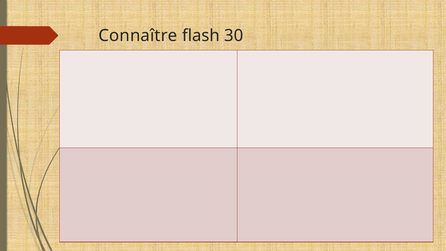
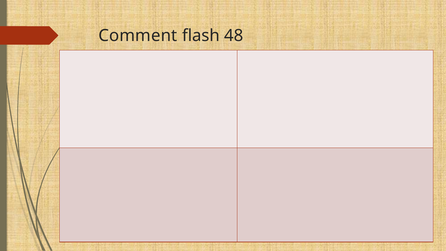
Connaître: Connaître -> Comment (138, 36)
30: 30 -> 48 (234, 36)
